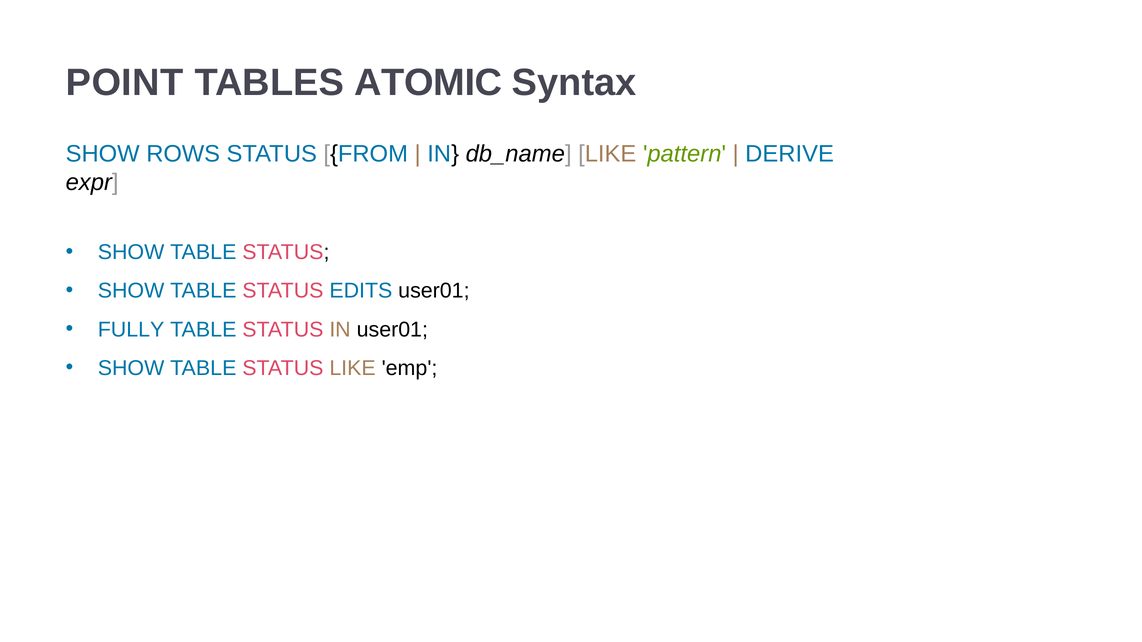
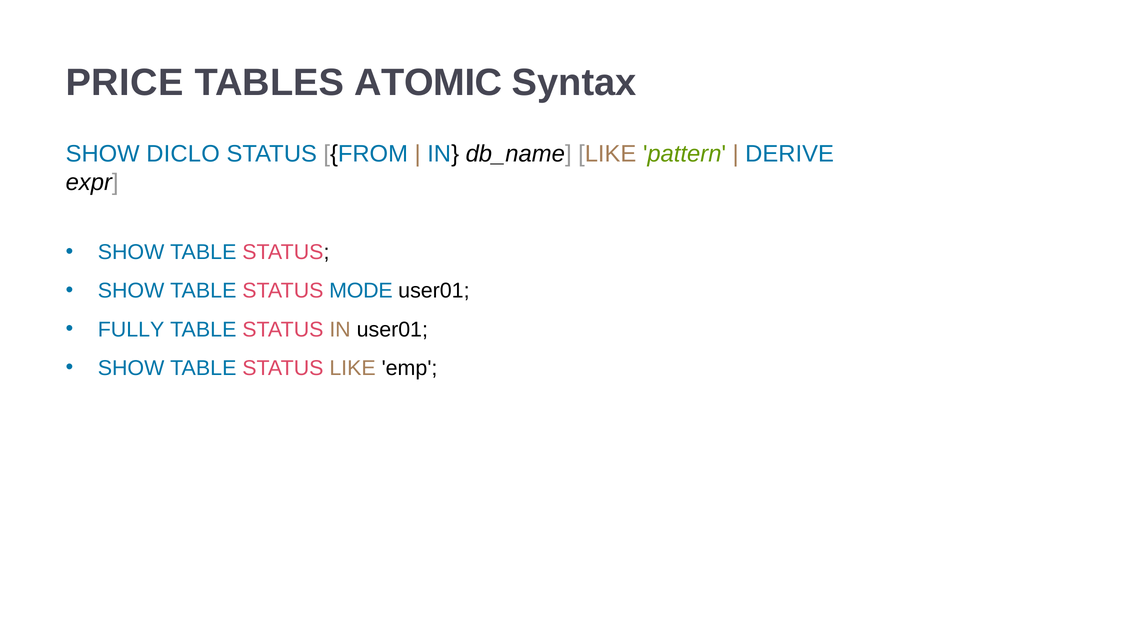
POINT: POINT -> PRICE (125, 83)
ROWS: ROWS -> DICLO (183, 154)
EDITS: EDITS -> MODE (361, 291)
